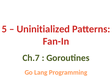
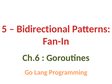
Uninitialized: Uninitialized -> Bidirectional (43, 29)
Ch.7: Ch.7 -> Ch.6 (31, 58)
